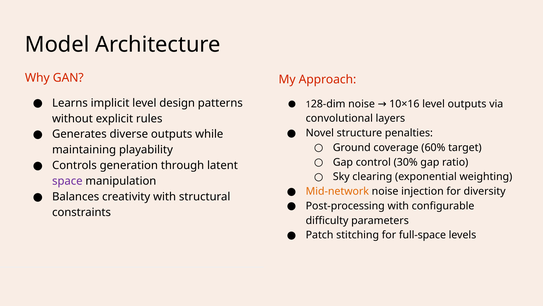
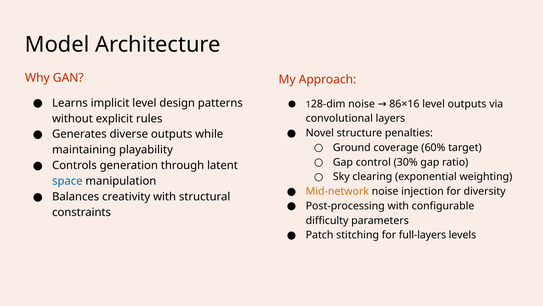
10×16: 10×16 -> 86×16 (404, 104)
space colour: purple -> blue (67, 181)
full-space: full-space -> full-layers (422, 235)
